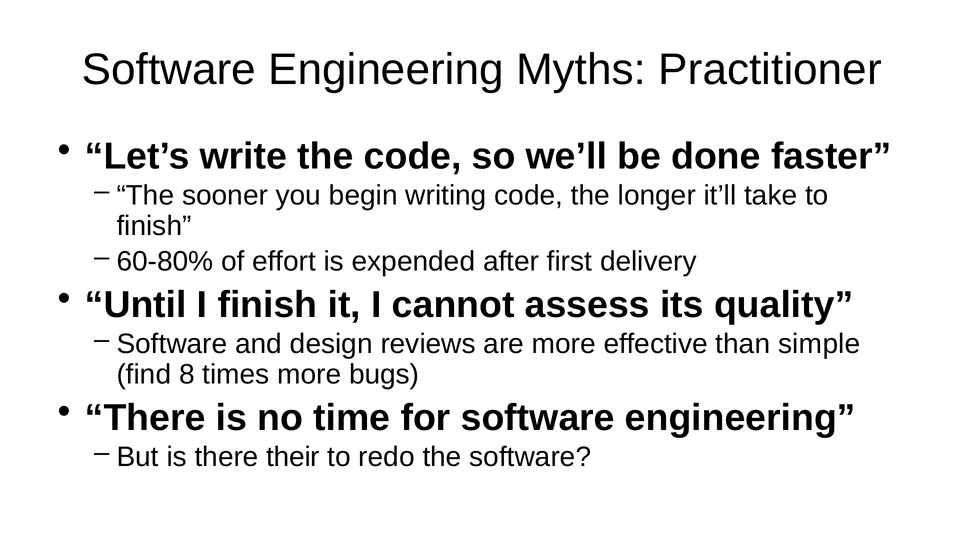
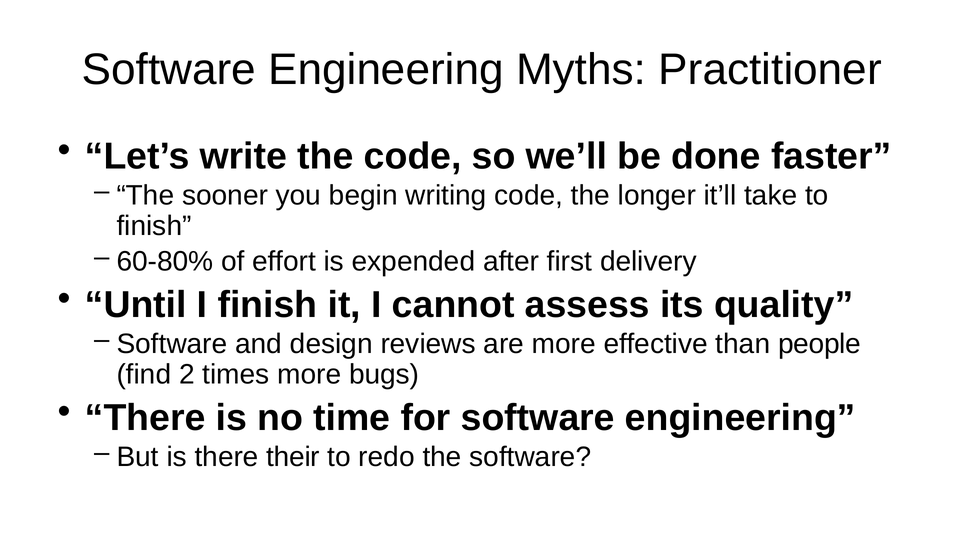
simple: simple -> people (820, 344)
8: 8 -> 2 (187, 375)
